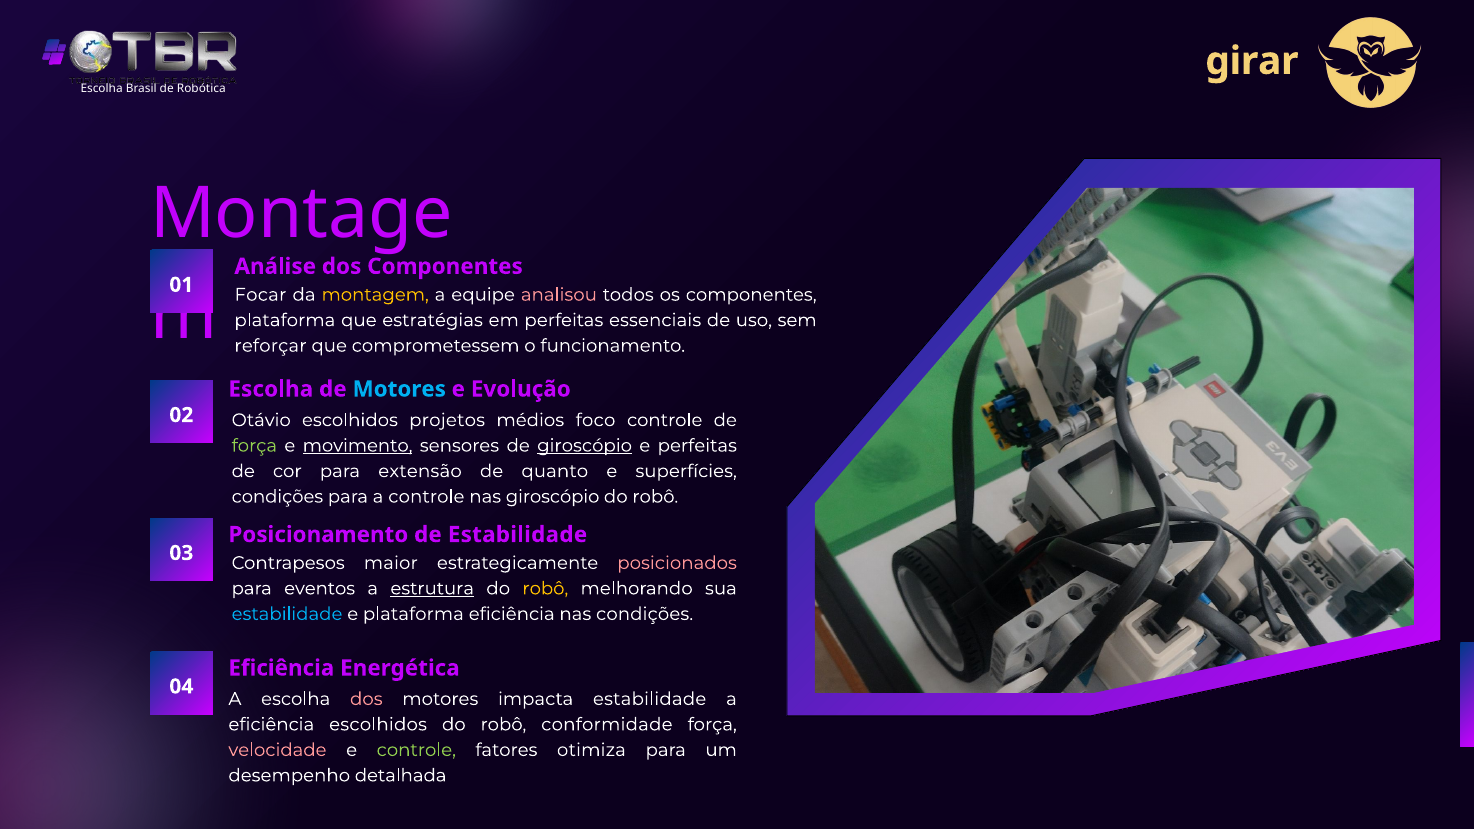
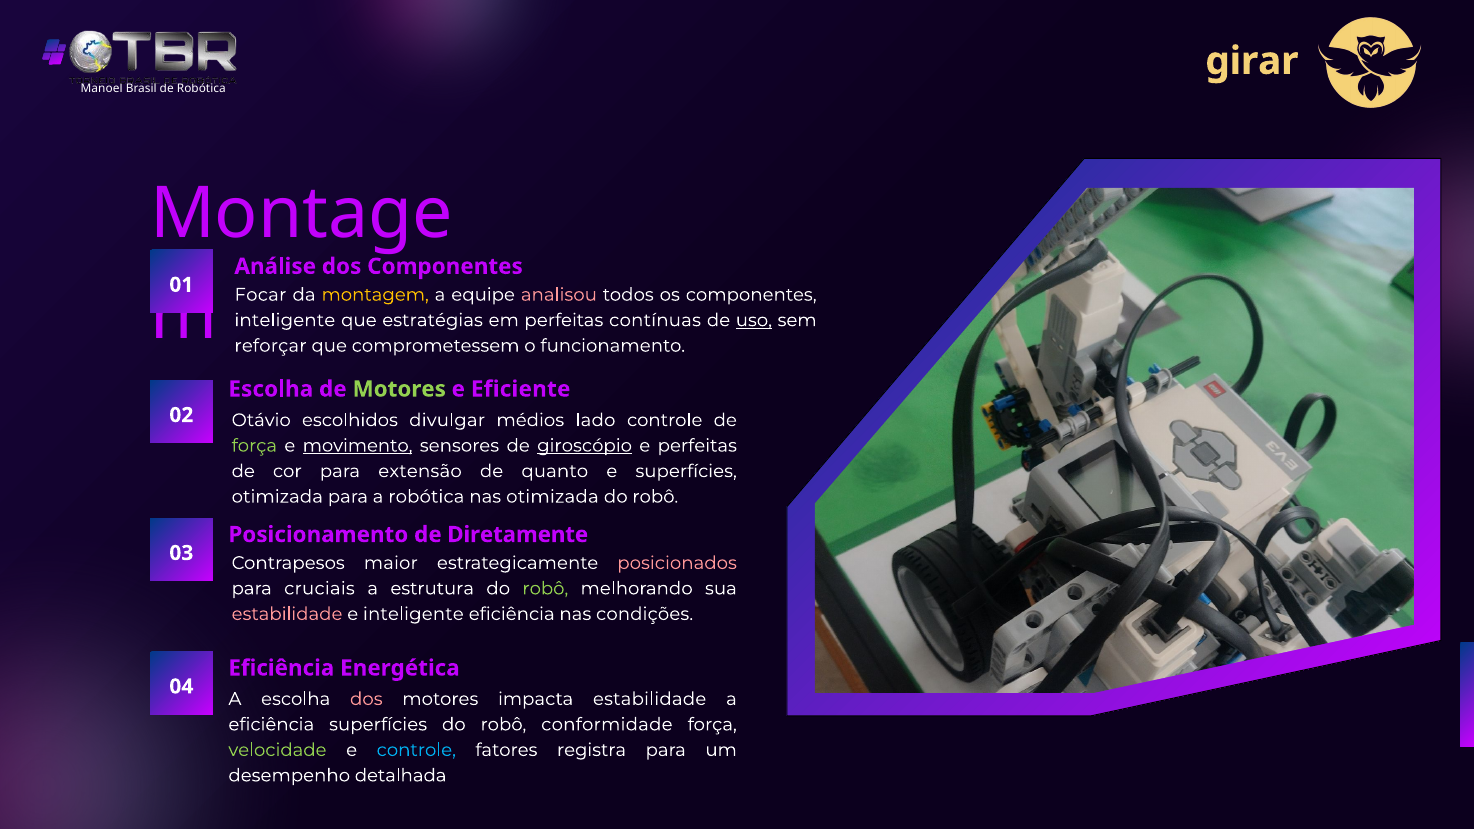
Escolha: Escolha -> Manoel (102, 89)
plataforma: plataforma -> inteligente (285, 320)
essenciais: essenciais -> contínuas (655, 320)
uso underline: none -> present (754, 320)
Motores colour: light blue -> light green (399, 389)
Evolução: Evolução -> Eficiente (521, 389)
projetos: projetos -> divulgar (447, 420)
foco: foco -> lado (595, 420)
condições: condições -> otimizada (277, 497)
a controle: controle -> robótica (426, 497)
nas giroscópio: giroscópio -> otimizada (552, 497)
de Estabilidade: Estabilidade -> Diretamente (518, 535)
eventos: eventos -> cruciais (319, 589)
estrutura underline: present -> none (432, 589)
robô colour: yellow -> light green (545, 589)
estabilidade colour: light blue -> pink (287, 614)
e plataforma: plataforma -> inteligente (413, 614)
eficiência escolhidos: escolhidos -> superfícies (378, 725)
velocidade colour: pink -> light green (277, 750)
controle colour: light green -> light blue (416, 750)
otimiza: otimiza -> registra (592, 750)
